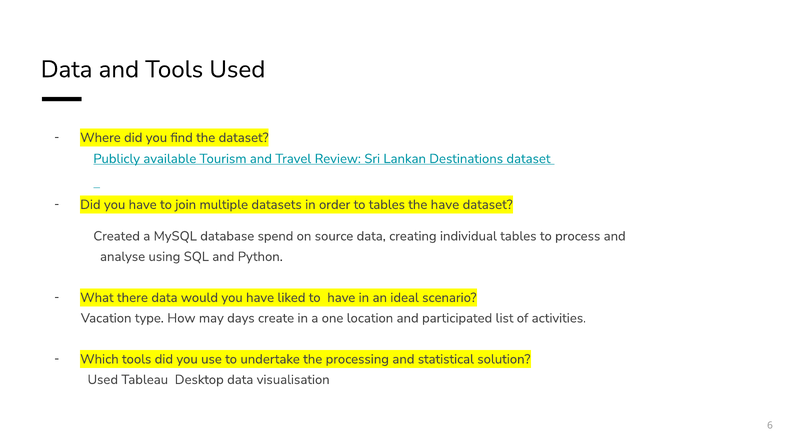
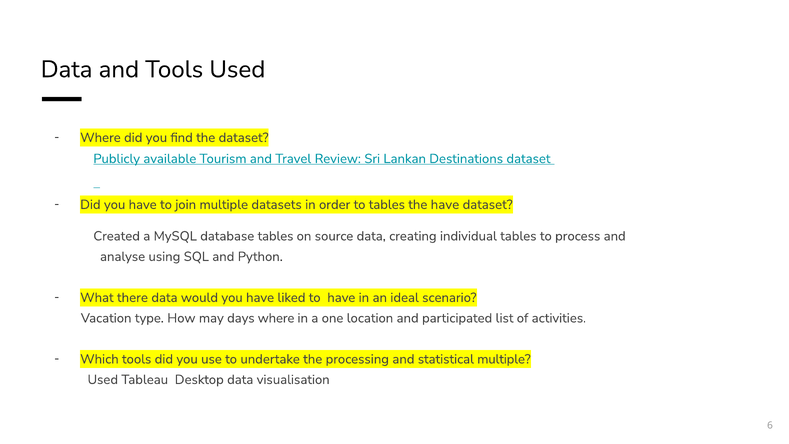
database spend: spend -> tables (276, 236)
days create: create -> where (276, 318)
statistical solution: solution -> multiple (504, 359)
